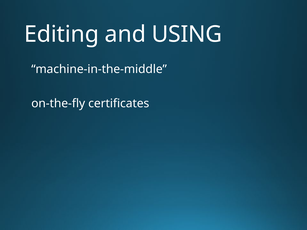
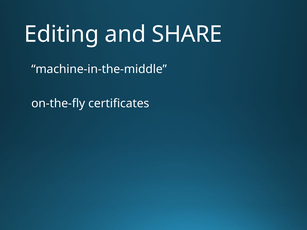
USING: USING -> SHARE (187, 34)
